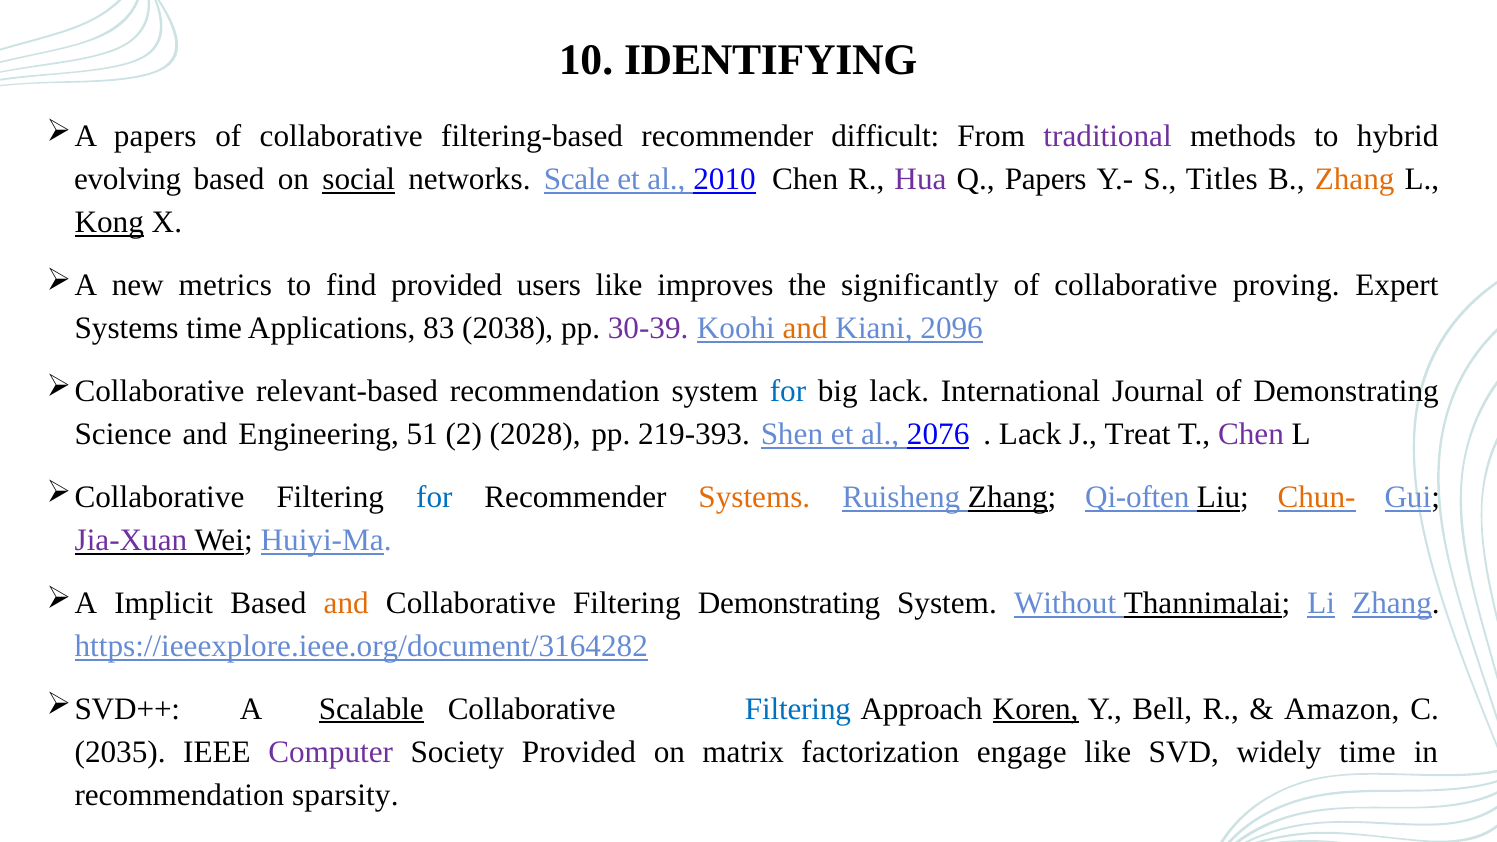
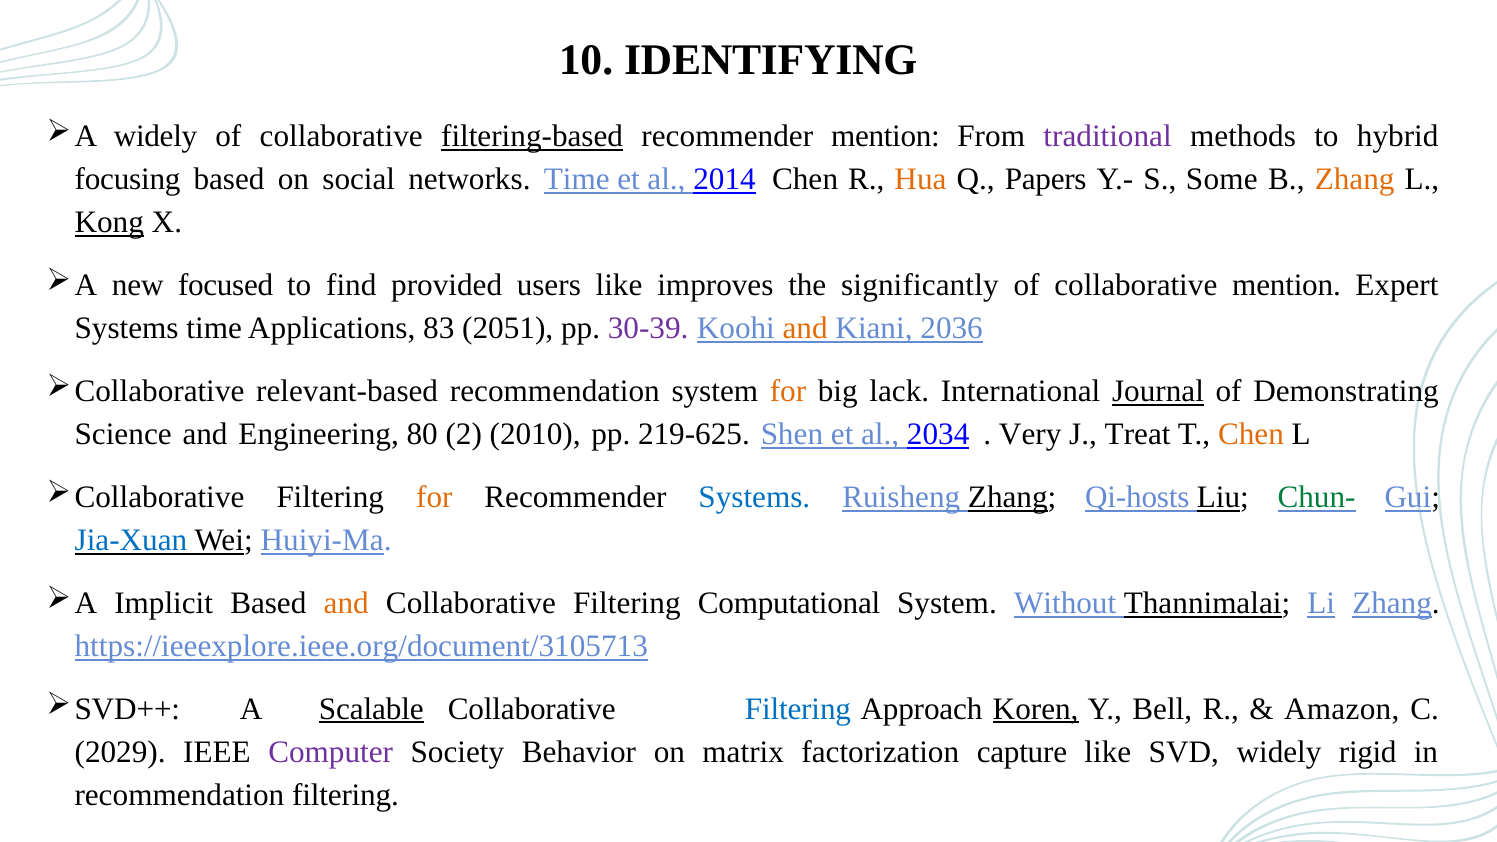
papers: papers -> widely (156, 136)
filtering-based underline: none -> present (532, 136)
recommender difficult: difficult -> mention (885, 136)
evolving: evolving -> focusing (128, 179)
social underline: present -> none (359, 179)
networks Scale: Scale -> Time (577, 179)
2010: 2010 -> 2014 (725, 179)
Hua colour: purple -> orange (920, 179)
Titles: Titles -> Some (1222, 179)
metrics: metrics -> focused (226, 285)
collaborative proving: proving -> mention (1287, 285)
2038: 2038 -> 2051 (508, 328)
2096: 2096 -> 2036 (952, 328)
for colour: blue -> orange (788, 391)
Journal underline: none -> present (1158, 391)
51: 51 -> 80 (422, 434)
2028: 2028 -> 2010 (535, 434)
219-393: 219-393 -> 219-625 (694, 434)
2076: 2076 -> 2034 (938, 434)
Lack: Lack -> Very (1030, 434)
Chen colour: purple -> orange (1251, 434)
for colour: blue -> orange (434, 497)
Systems colour: orange -> blue (754, 497)
Qi-often: Qi-often -> Qi-hosts (1137, 497)
Chun- colour: orange -> green (1317, 497)
Jia-Xuan colour: purple -> blue (131, 540)
Filtering Demonstrating: Demonstrating -> Computational (789, 603)
https://ieeexplore.ieee.org/document/3164282: https://ieeexplore.ieee.org/document/3164282 -> https://ieeexplore.ieee.org/document/3105713 (361, 646)
2035: 2035 -> 2029 (120, 752)
Society Provided: Provided -> Behavior (579, 752)
engage: engage -> capture (1022, 752)
widely time: time -> rigid (1368, 752)
recommendation sparsity: sparsity -> filtering (346, 795)
